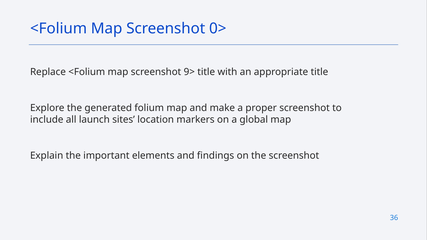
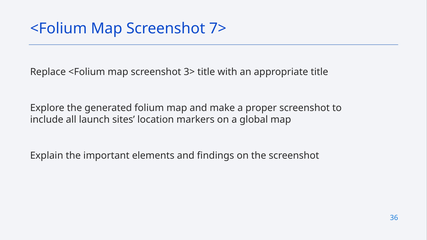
0>: 0> -> 7> (218, 28)
9>: 9> -> 3> (189, 72)
